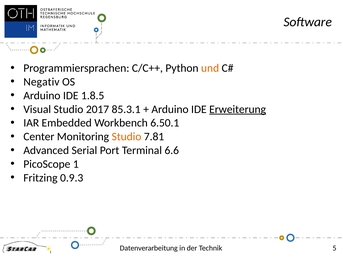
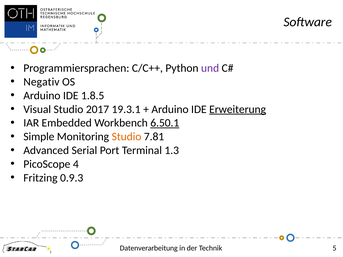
und colour: orange -> purple (210, 68)
85.3.1: 85.3.1 -> 19.3.1 (126, 109)
6.50.1 underline: none -> present (165, 123)
Center: Center -> Simple (39, 137)
6.6: 6.6 -> 1.3 (172, 151)
1: 1 -> 4 (76, 164)
